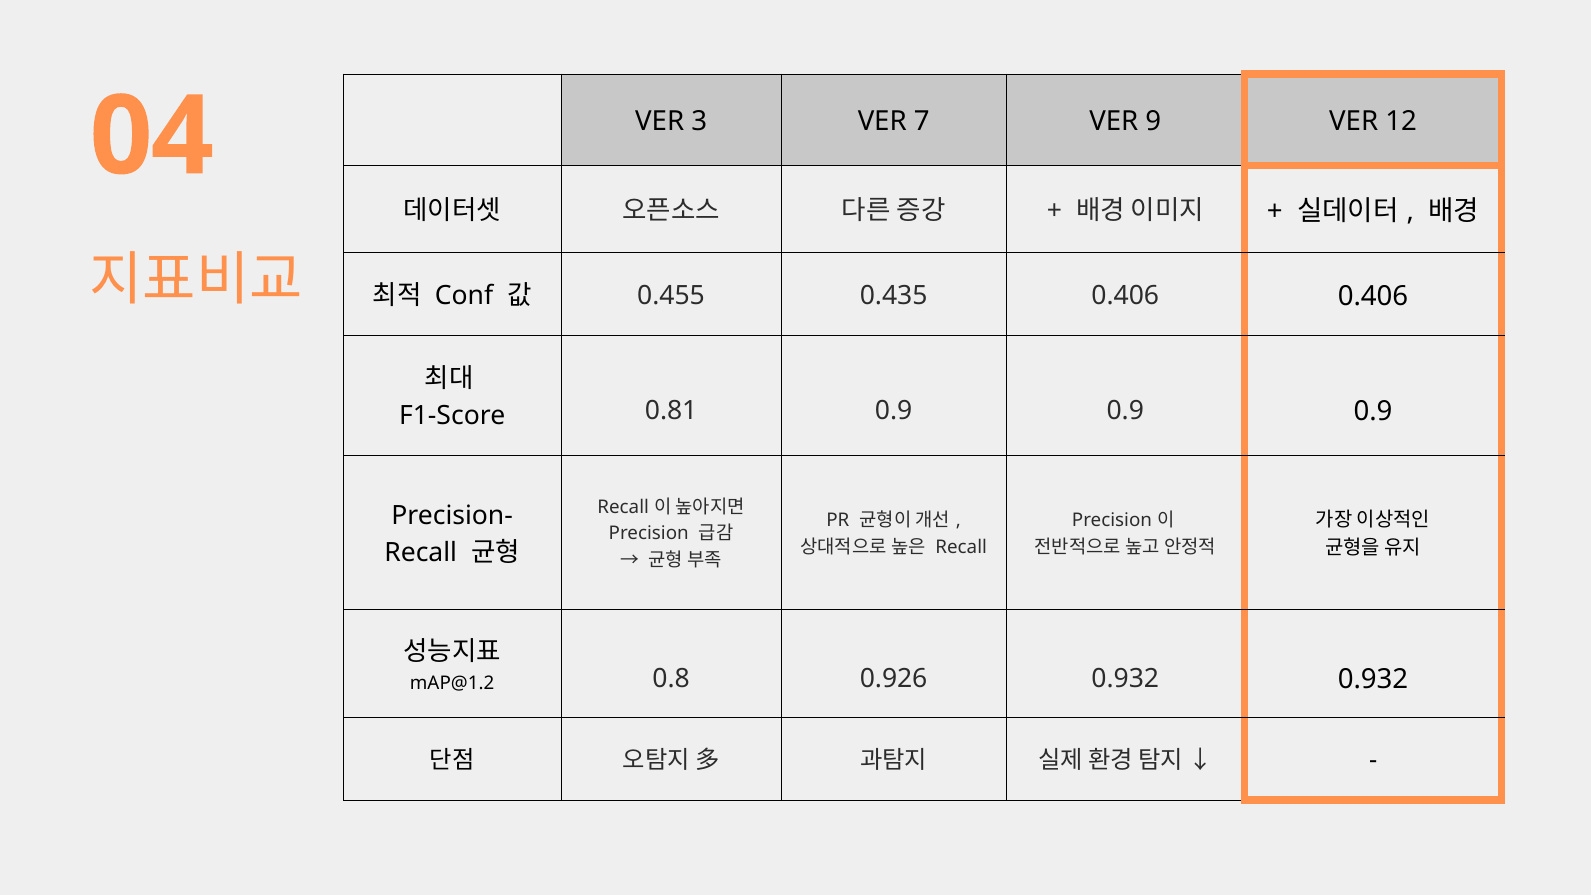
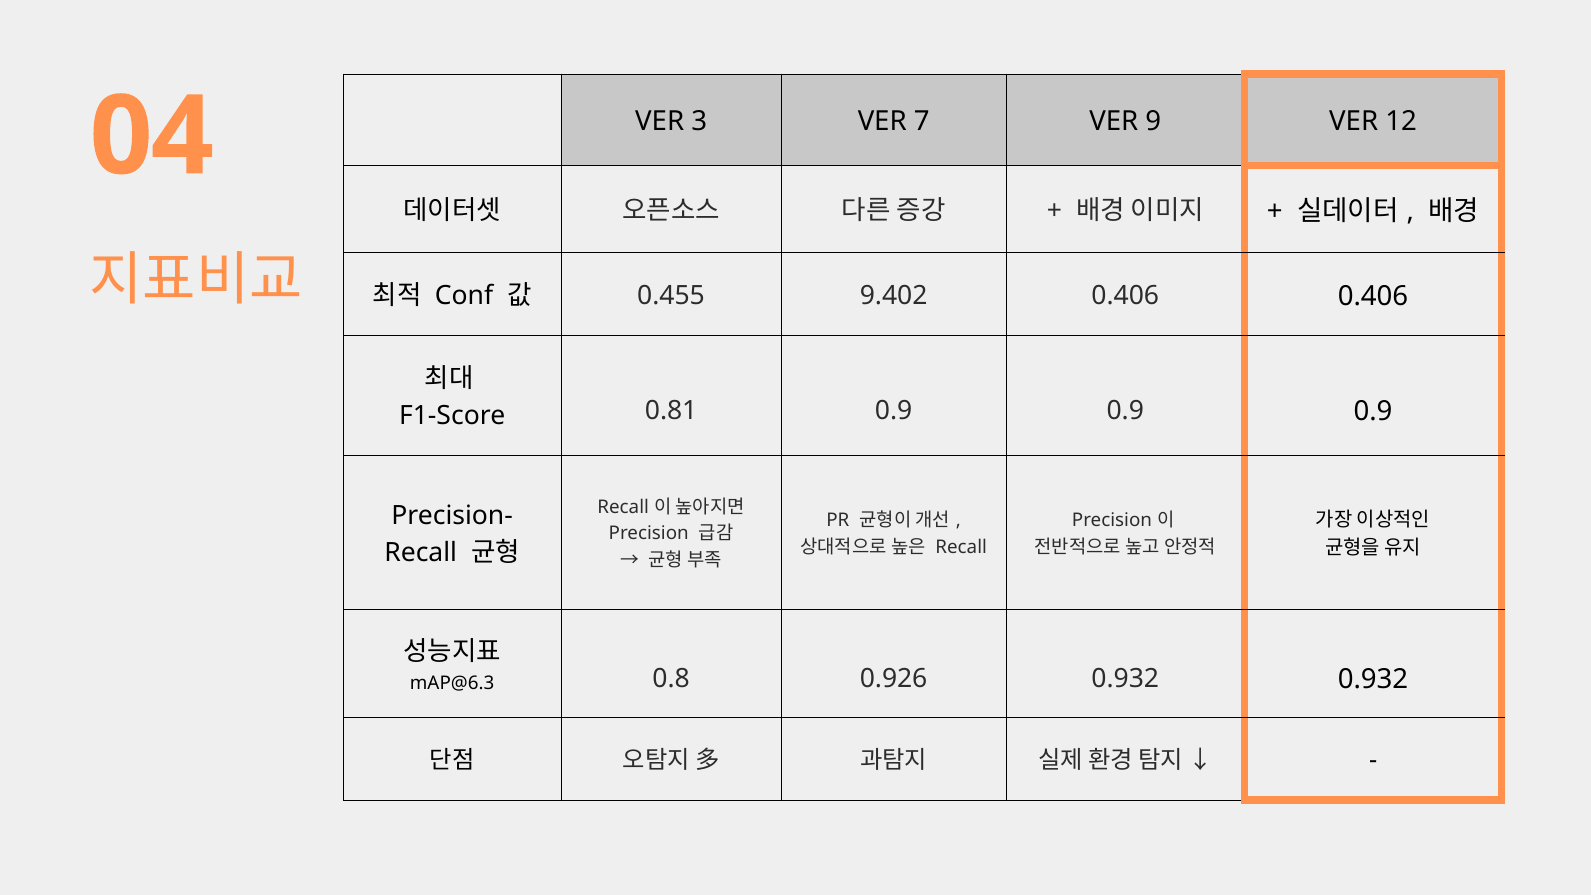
0.435: 0.435 -> 9.402 (894, 296)
mAP@1.2: mAP@1.2 -> mAP@6.3 (452, 683)
